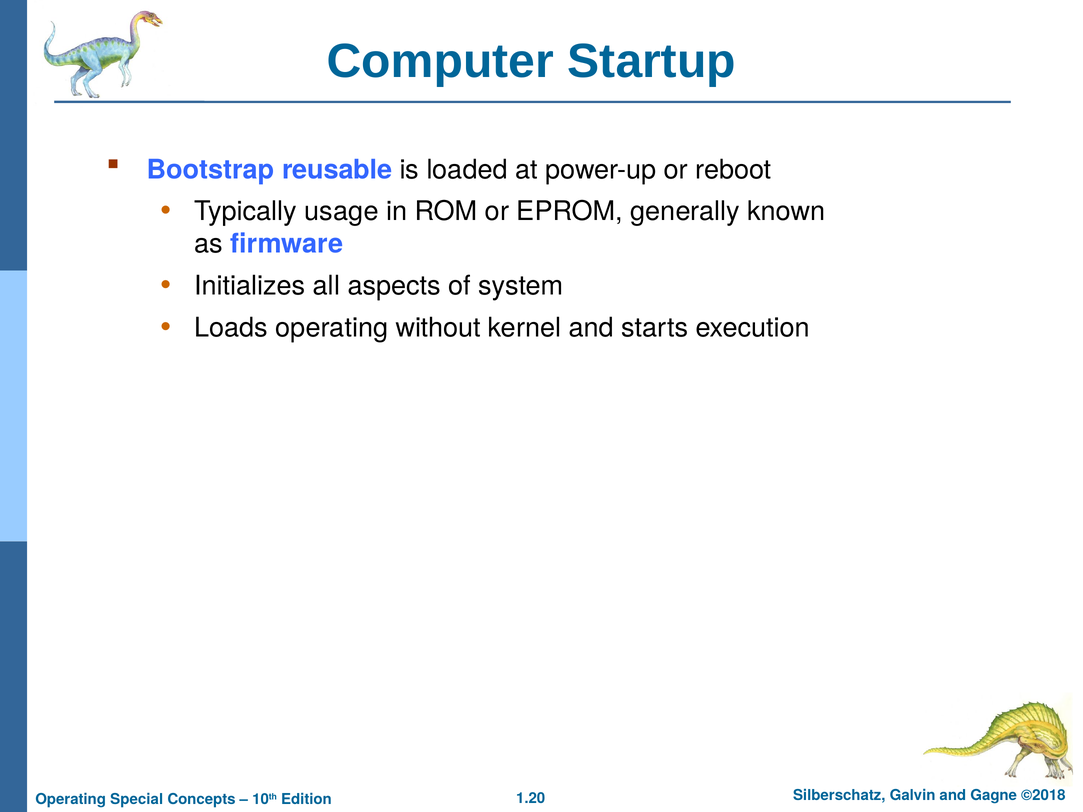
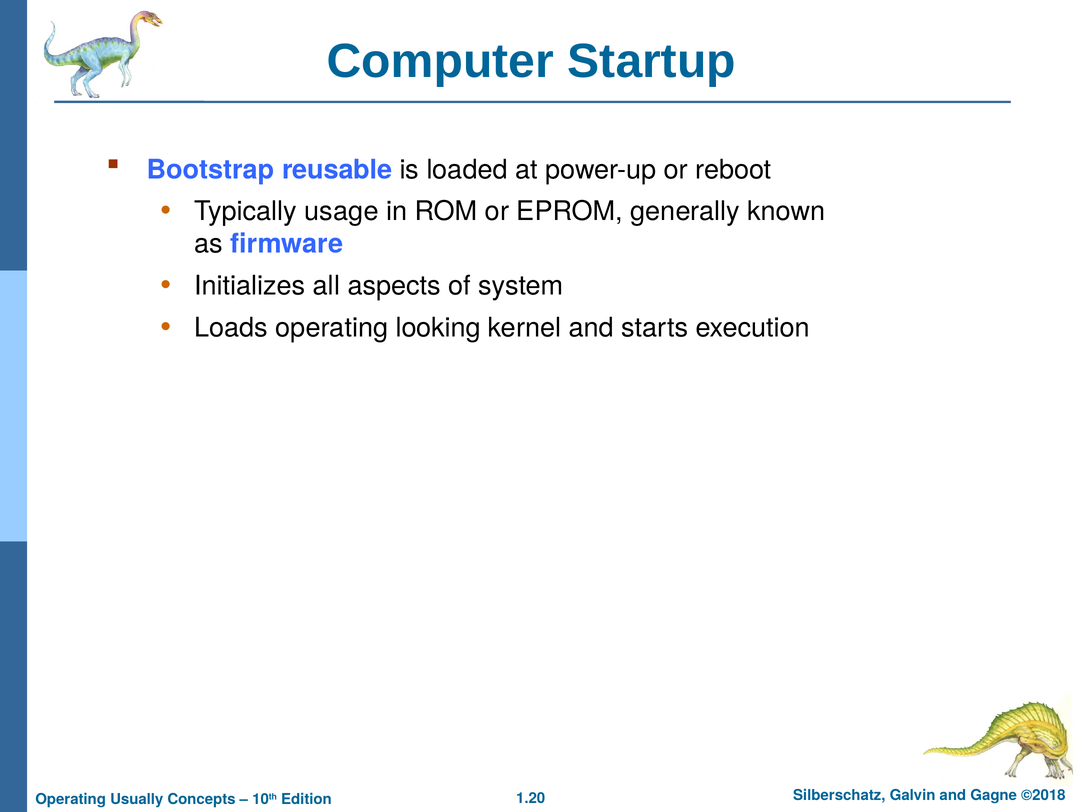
without: without -> looking (438, 328)
Special: Special -> Usually (137, 800)
